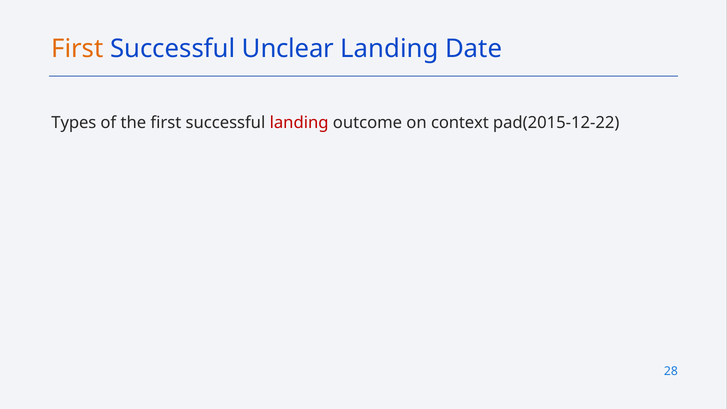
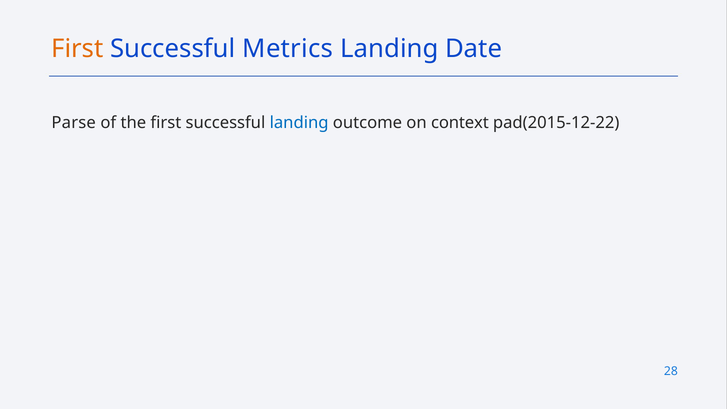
Unclear: Unclear -> Metrics (288, 49)
Types: Types -> Parse (74, 123)
landing colour: red -> blue (299, 123)
